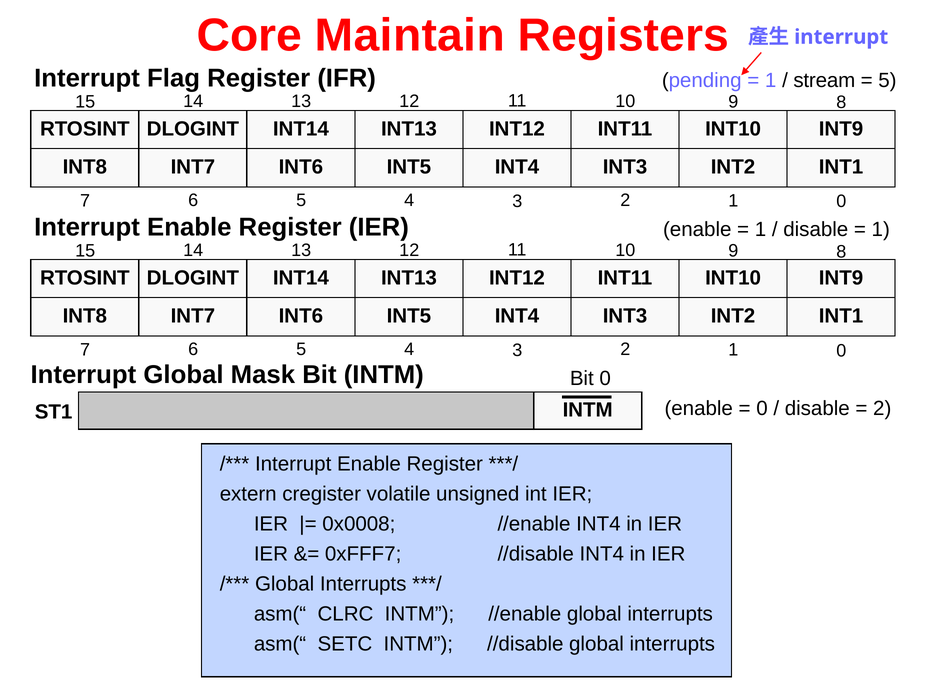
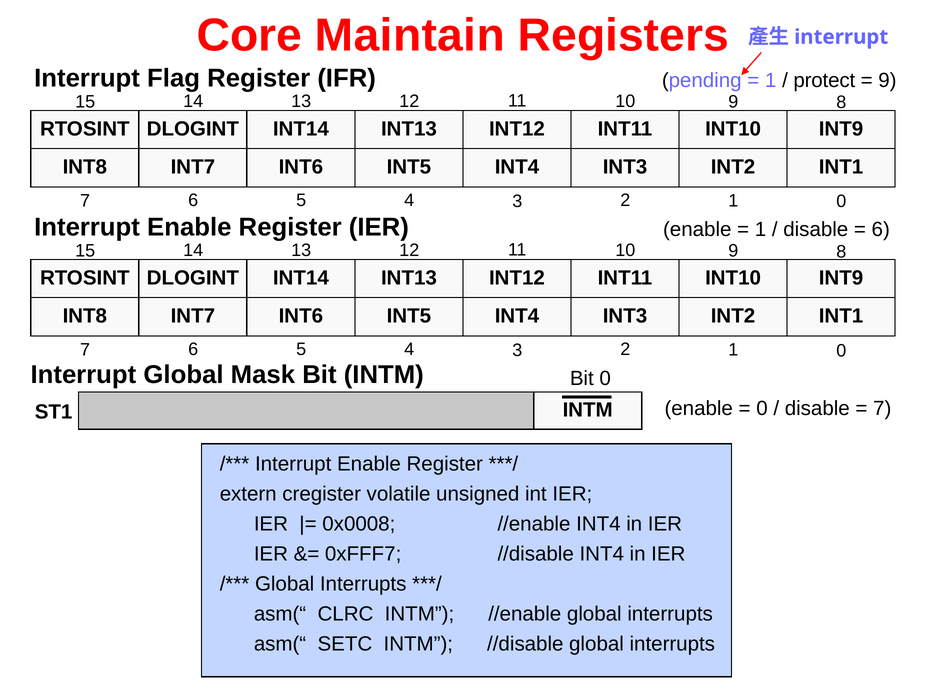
stream: stream -> protect (824, 80)
5: 5 -> 9 (887, 80)
1: 1 -> 6 (881, 230)
2: 2 -> 7 (882, 409)
